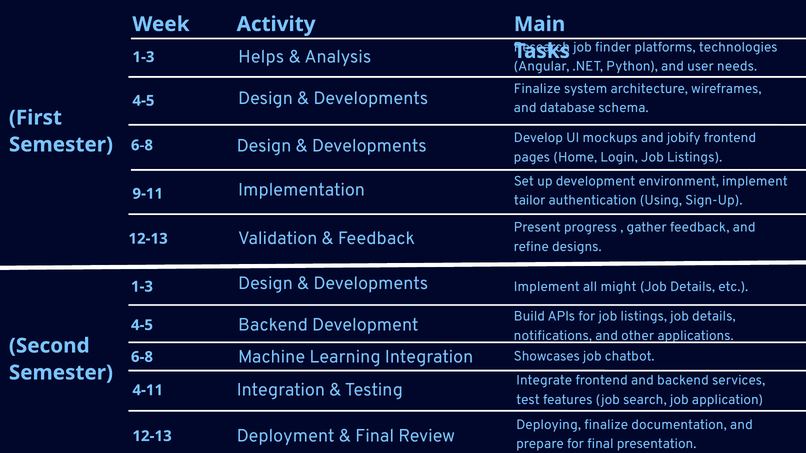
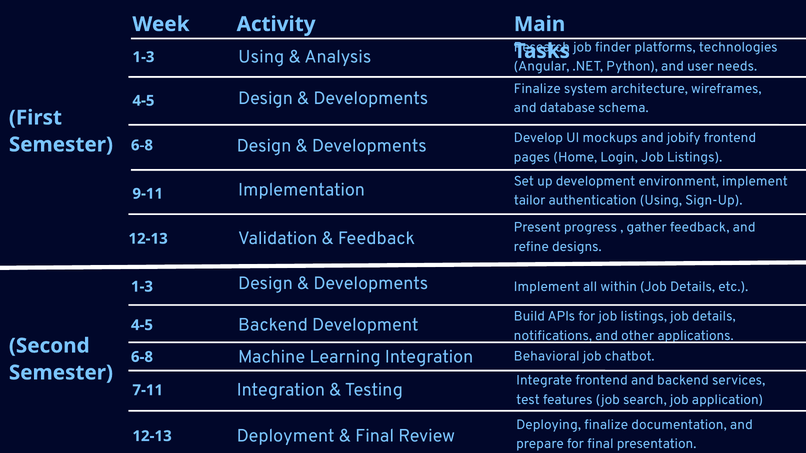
Helps: Helps -> Using (261, 57)
might: might -> within (619, 287)
Showcases: Showcases -> Behavioral (547, 357)
4-11: 4-11 -> 7-11 (148, 390)
